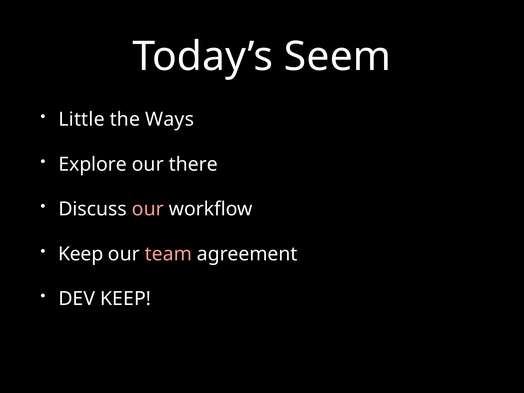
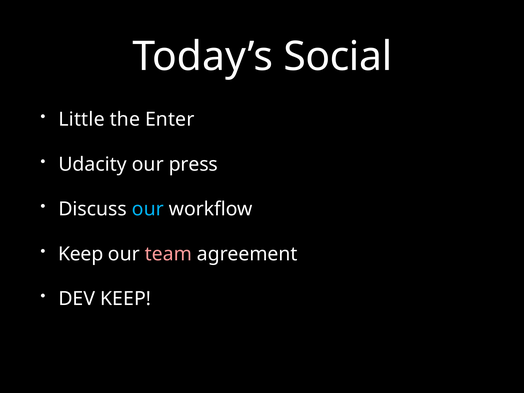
Seem: Seem -> Social (338, 57)
Ways: Ways -> Enter (170, 119)
Explore: Explore -> Udacity (93, 164)
there: there -> press (193, 164)
our colour: pink -> light blue (148, 209)
